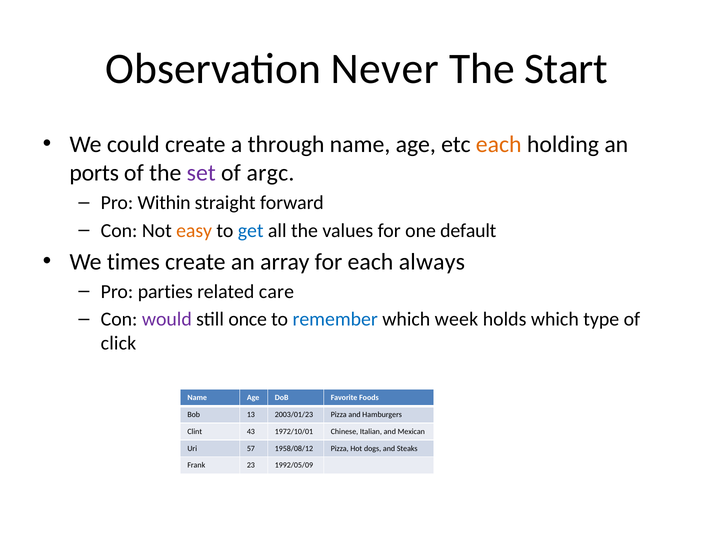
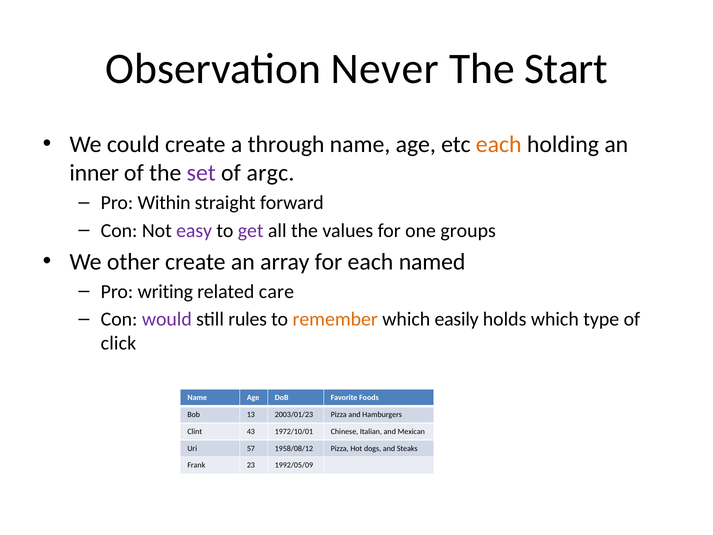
ports: ports -> inner (94, 173)
easy colour: orange -> purple (194, 230)
get colour: blue -> purple (251, 230)
default: default -> groups (468, 230)
times: times -> other (133, 262)
always: always -> named (432, 262)
parties: parties -> writing (165, 291)
once: once -> rules (248, 319)
remember colour: blue -> orange (335, 319)
week: week -> easily (457, 319)
